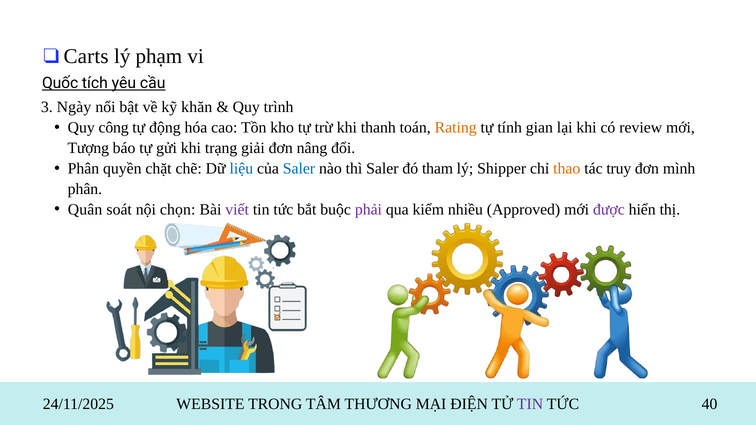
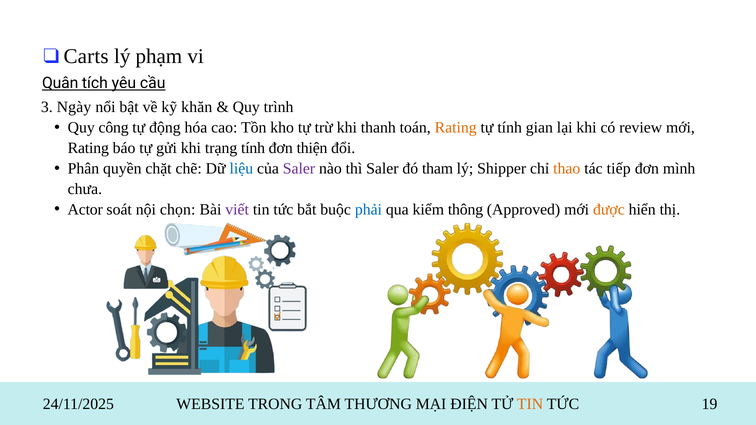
Quốc: Quốc -> Quân (60, 83)
Tượng: Tượng -> Rating (88, 148)
trạng giải: giải -> tính (253, 148)
nâng: nâng -> thiện (312, 148)
Saler colour: blue -> purple (299, 169)
truy: truy -> tiếp (619, 169)
phân: phân -> chưa (85, 189)
Quân: Quân -> Actor (85, 210)
phải colour: purple -> blue (368, 210)
nhiều: nhiều -> thông (466, 210)
được colour: purple -> orange (609, 210)
TIN colour: purple -> orange (530, 404)
40: 40 -> 19 (710, 404)
